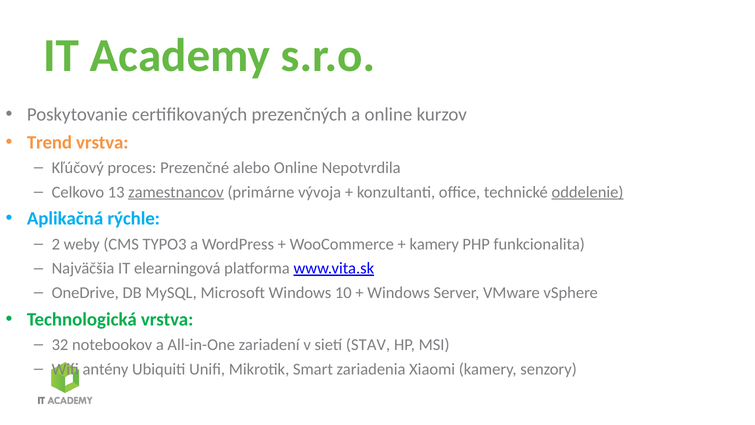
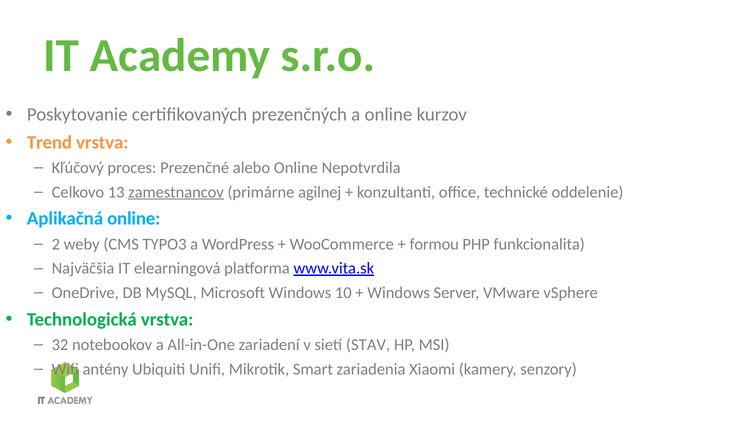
vývoja: vývoja -> agilnej (320, 192)
oddelenie underline: present -> none (588, 192)
Aplikačná rýchle: rýchle -> online (134, 218)
kamery: kamery -> formou (434, 244)
